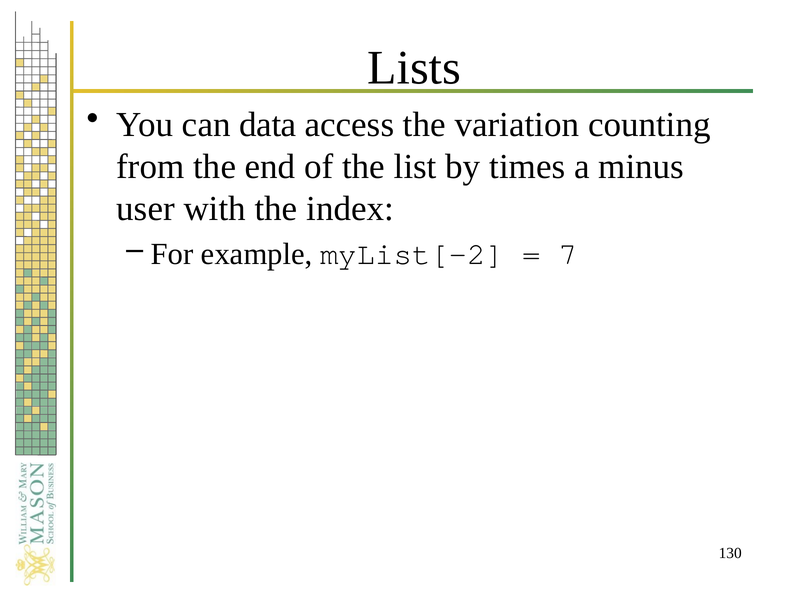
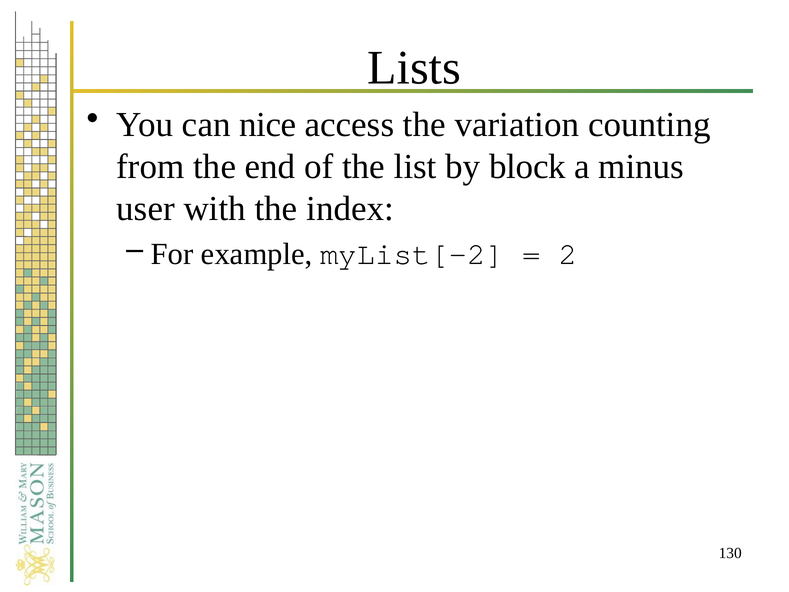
data: data -> nice (268, 124)
times: times -> block (528, 167)
7: 7 -> 2 (568, 254)
